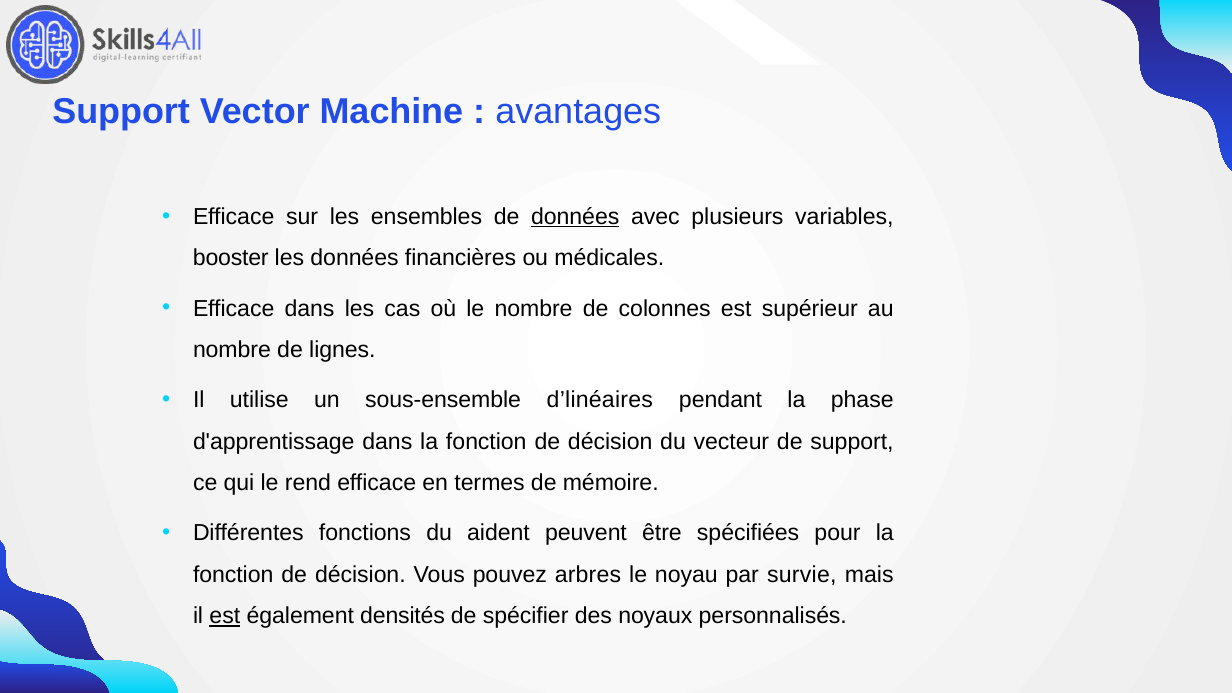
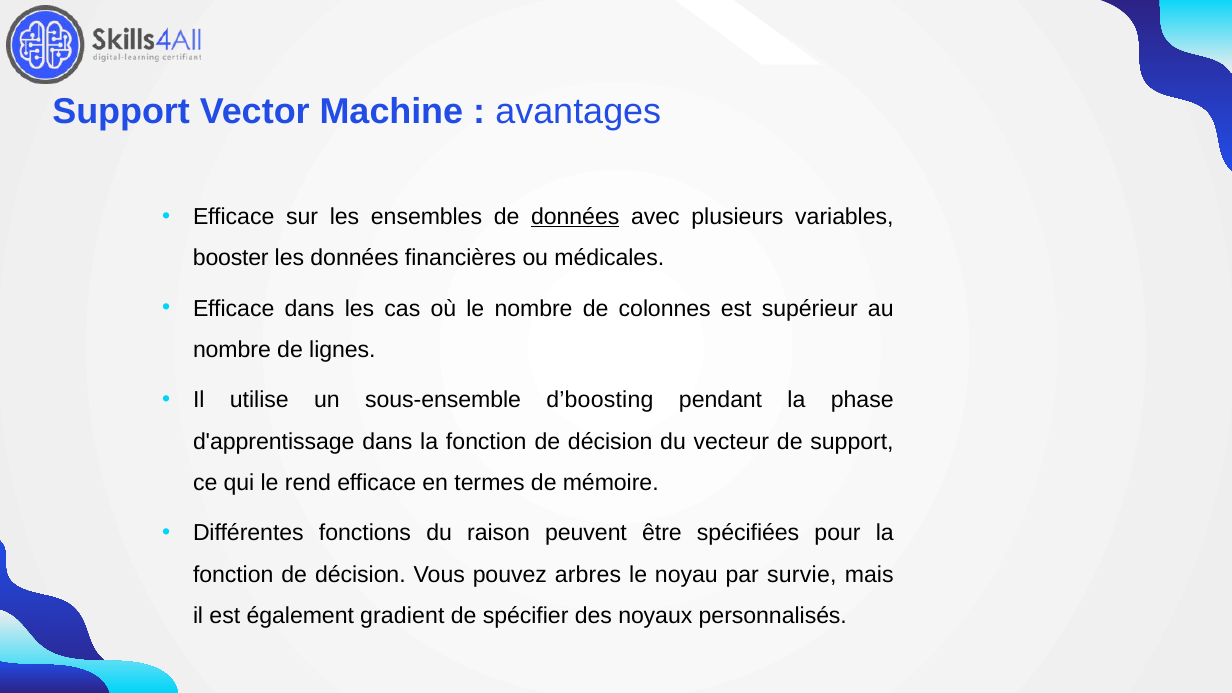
d’linéaires: d’linéaires -> d’boosting (600, 400)
aident: aident -> raison (498, 533)
est underline: present -> none (225, 616)
densités: densités -> gradient (402, 616)
